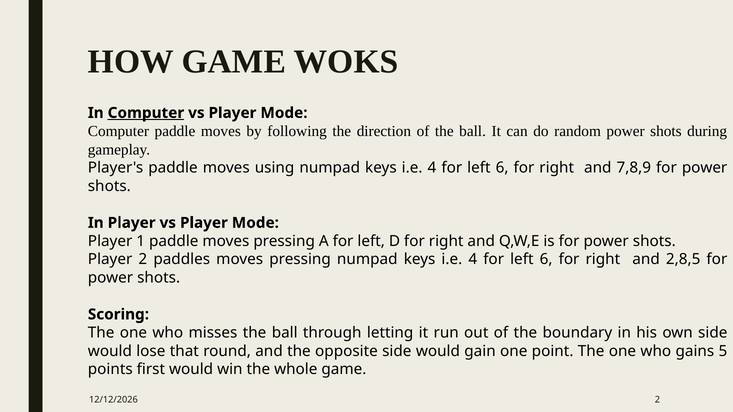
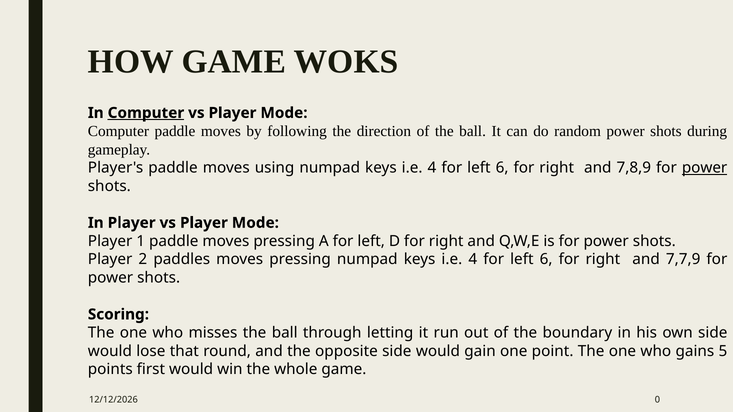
power underline: none -> present (705, 168)
2,8,5: 2,8,5 -> 7,7,9 (683, 260)
2: 2 -> 0 (657, 400)
